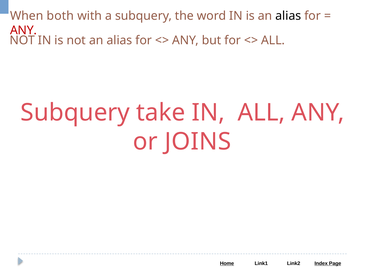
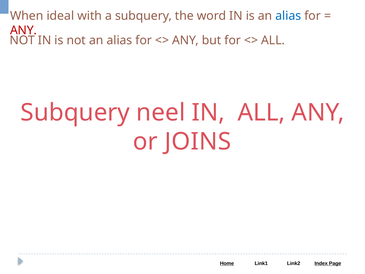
both: both -> ideal (60, 16)
alias colour: black -> blue (288, 16)
take: take -> neel (161, 112)
